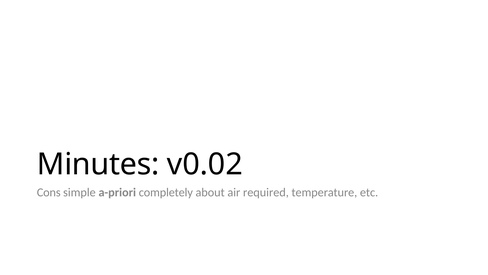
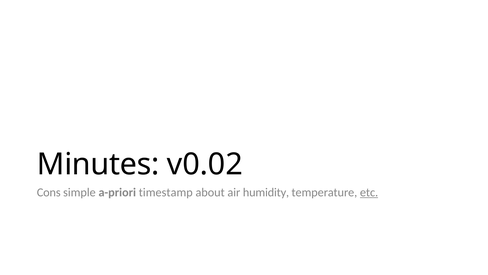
completely: completely -> timestamp (166, 192)
required: required -> humidity (266, 192)
etc underline: none -> present (369, 192)
